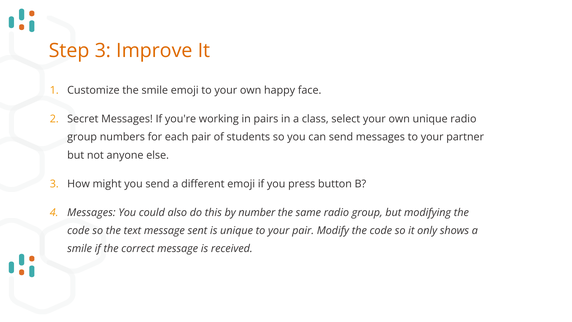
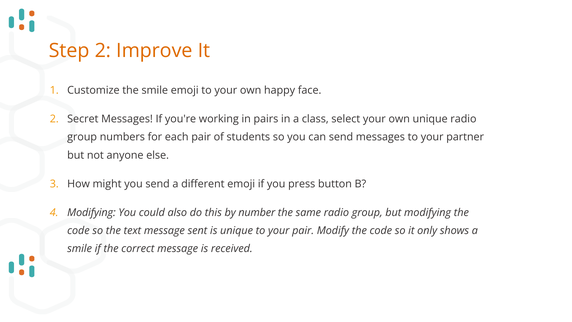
Step 3: 3 -> 2 (103, 51)
Messages: Messages -> Modifying (91, 213)
